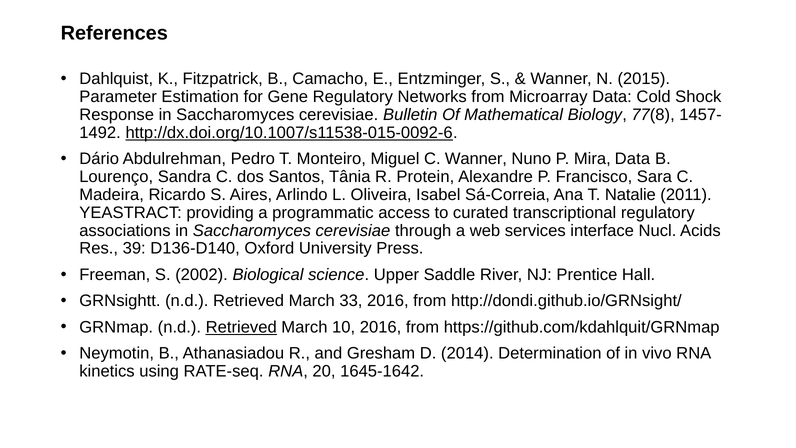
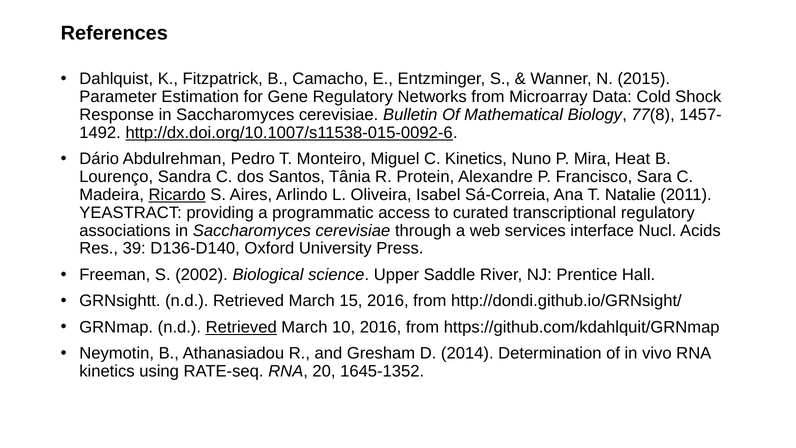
C Wanner: Wanner -> Kinetics (476, 159)
Mira Data: Data -> Heat (632, 159)
Ricardo underline: none -> present (177, 195)
33: 33 -> 15 (351, 301)
1645-1642: 1645-1642 -> 1645-1352 (382, 371)
